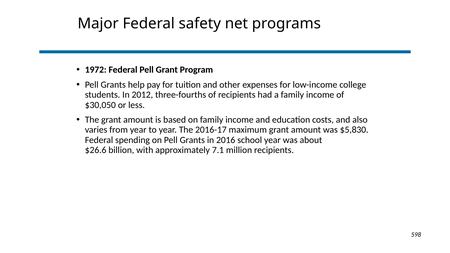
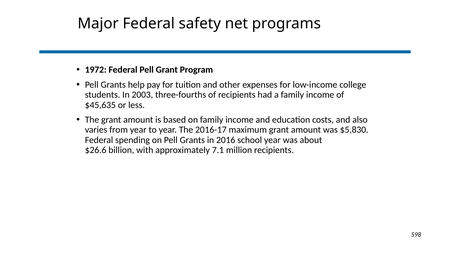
2012: 2012 -> 2003 (142, 95)
$30,050: $30,050 -> $45,635 (100, 105)
